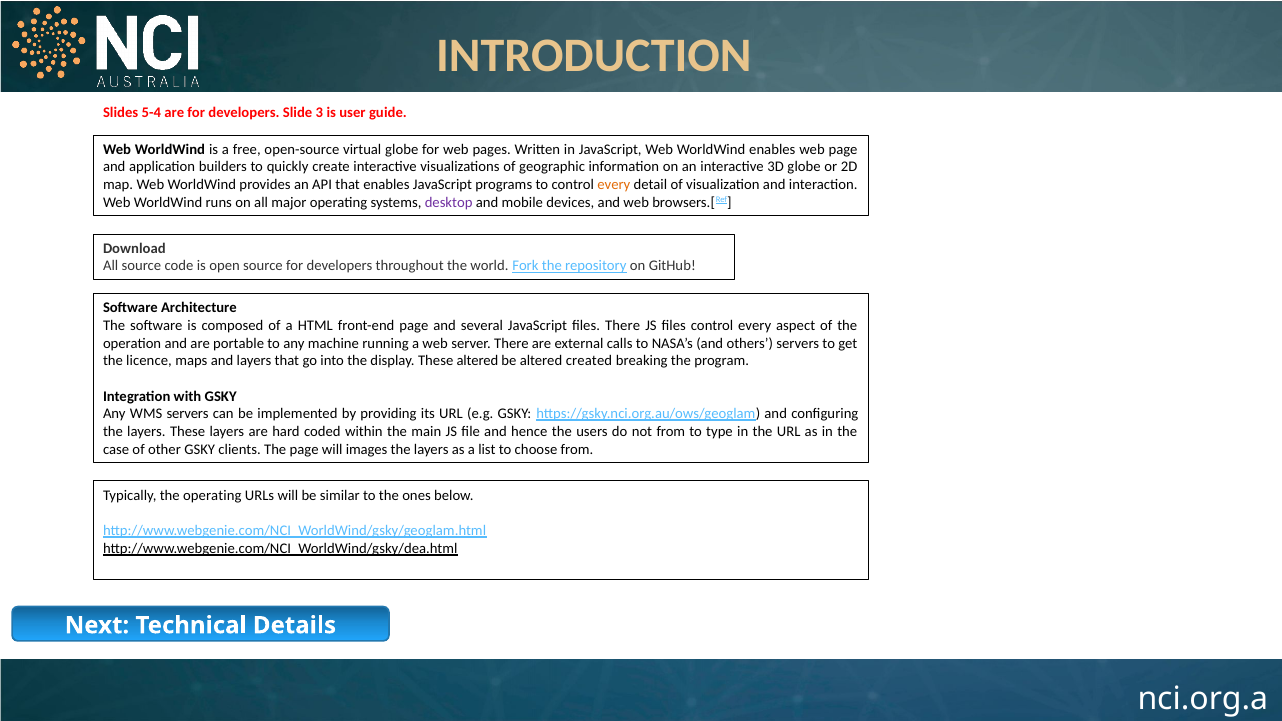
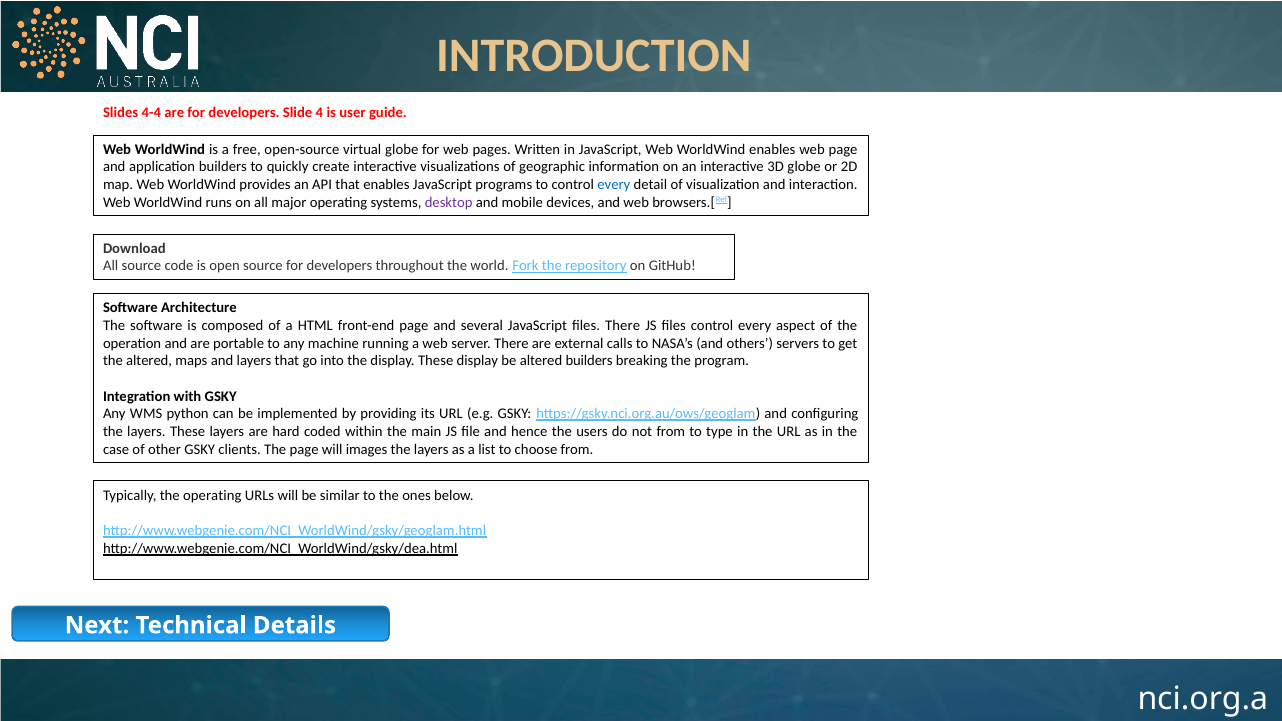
5-4: 5-4 -> 4-4 (151, 112)
3: 3 -> 4 (319, 112)
every colour: orange -> blue (614, 185)
the licence: licence -> altered (149, 361)
These altered: altered -> display (477, 361)
altered created: created -> builders (589, 361)
WMS servers: servers -> python (188, 414)
